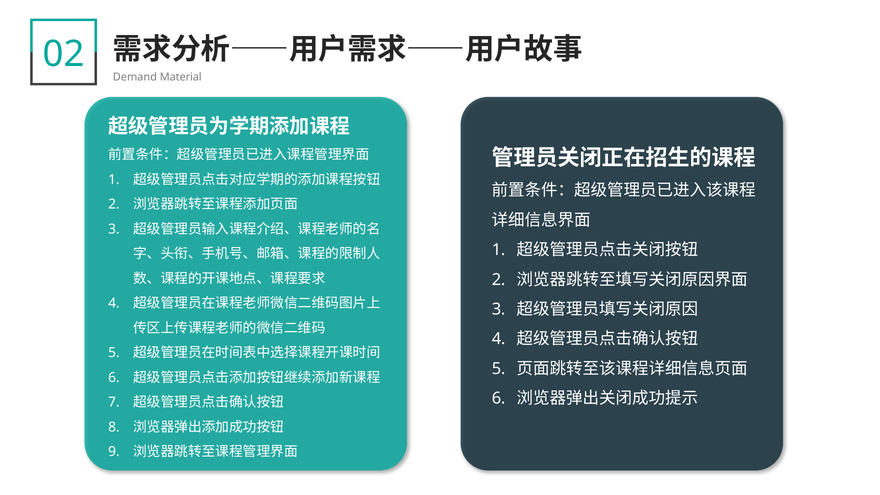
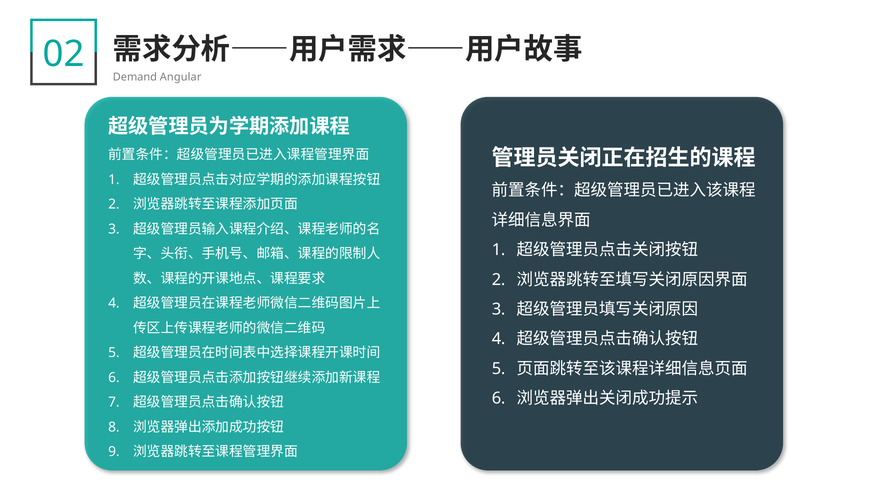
Material: Material -> Angular (181, 77)
